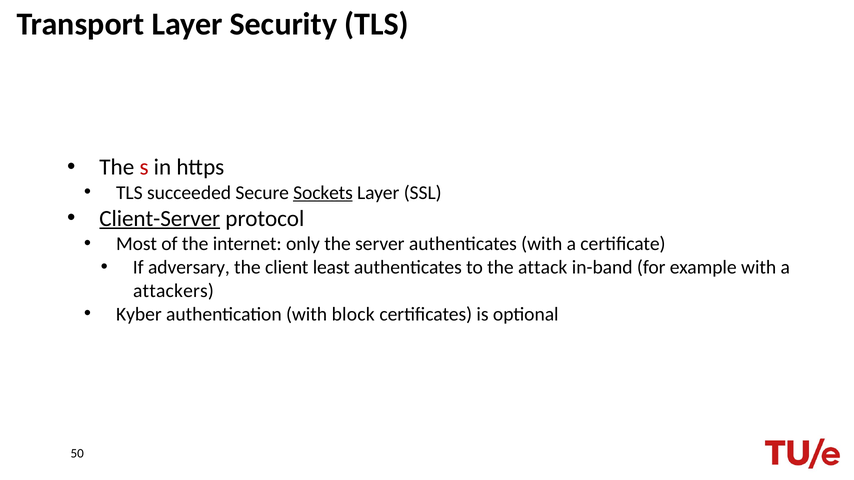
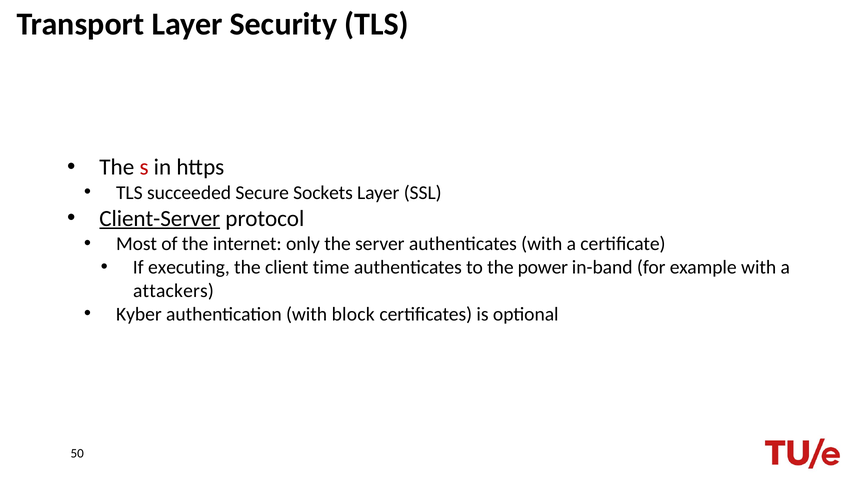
Sockets underline: present -> none (323, 193)
adversary: adversary -> executing (189, 267)
least: least -> time (331, 267)
attack: attack -> power (543, 267)
